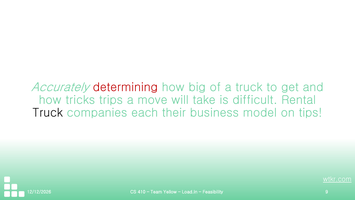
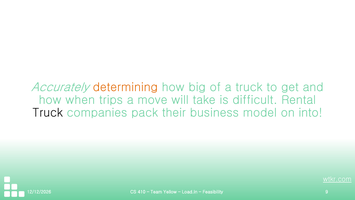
determining colour: red -> orange (125, 87)
tricks: tricks -> when (80, 100)
each: each -> pack (145, 113)
tips: tips -> into (311, 113)
